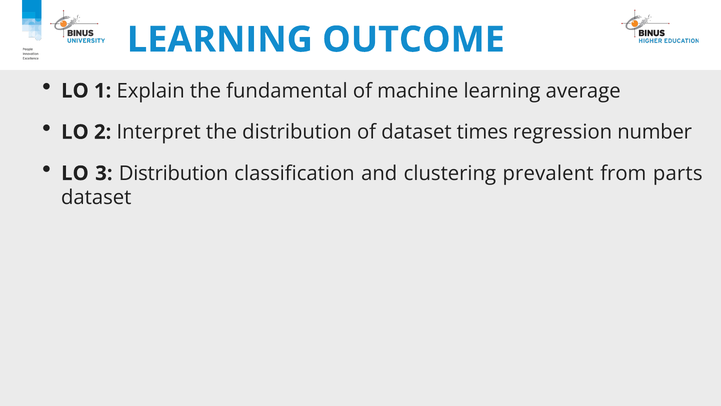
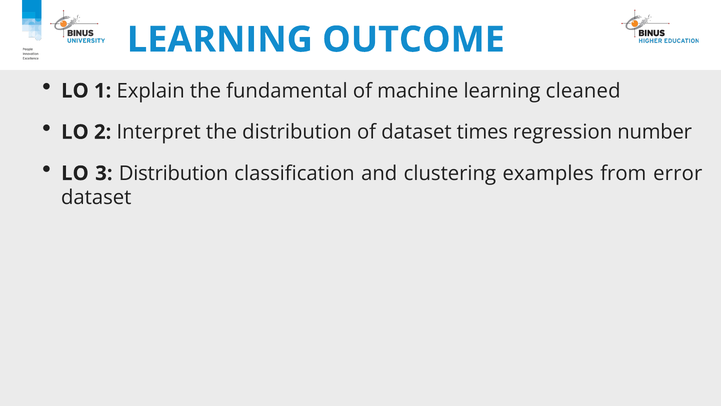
average: average -> cleaned (583, 91)
prevalent: prevalent -> examples (548, 173)
parts: parts -> error (678, 173)
